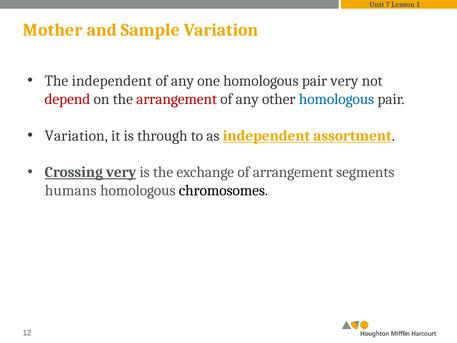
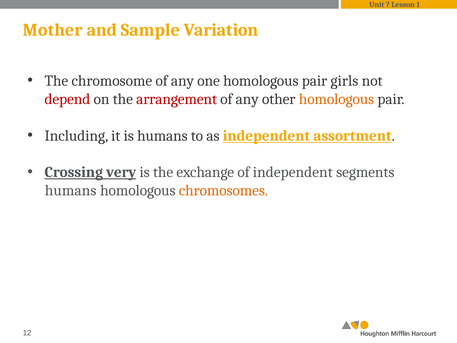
The independent: independent -> chromosome (112, 81)
pair very: very -> girls (344, 81)
homologous colour: blue -> orange (336, 99)
Variation: Variation -> Including (76, 136)
is through: through -> humans (162, 136)
of arrangement: arrangement -> independent (293, 172)
chromosomes colour: black -> orange (223, 190)
